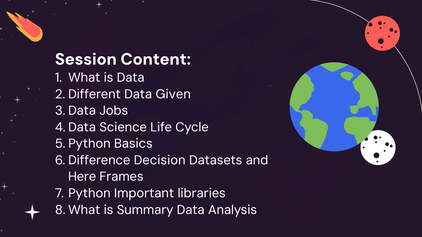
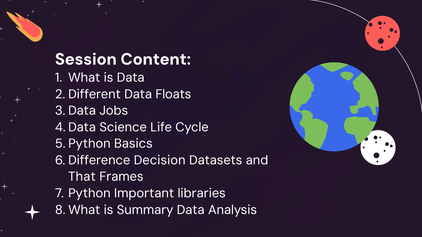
Given: Given -> Floats (173, 94)
Here: Here -> That (82, 177)
